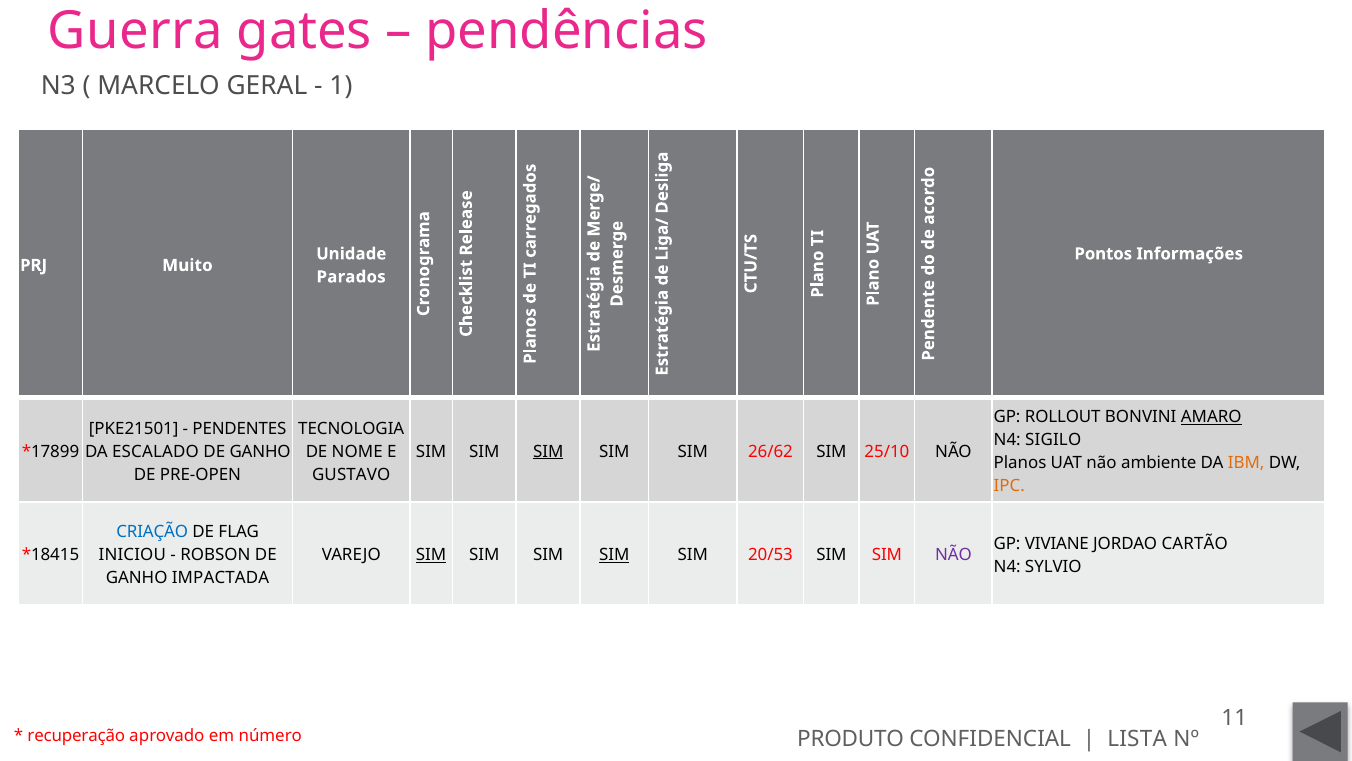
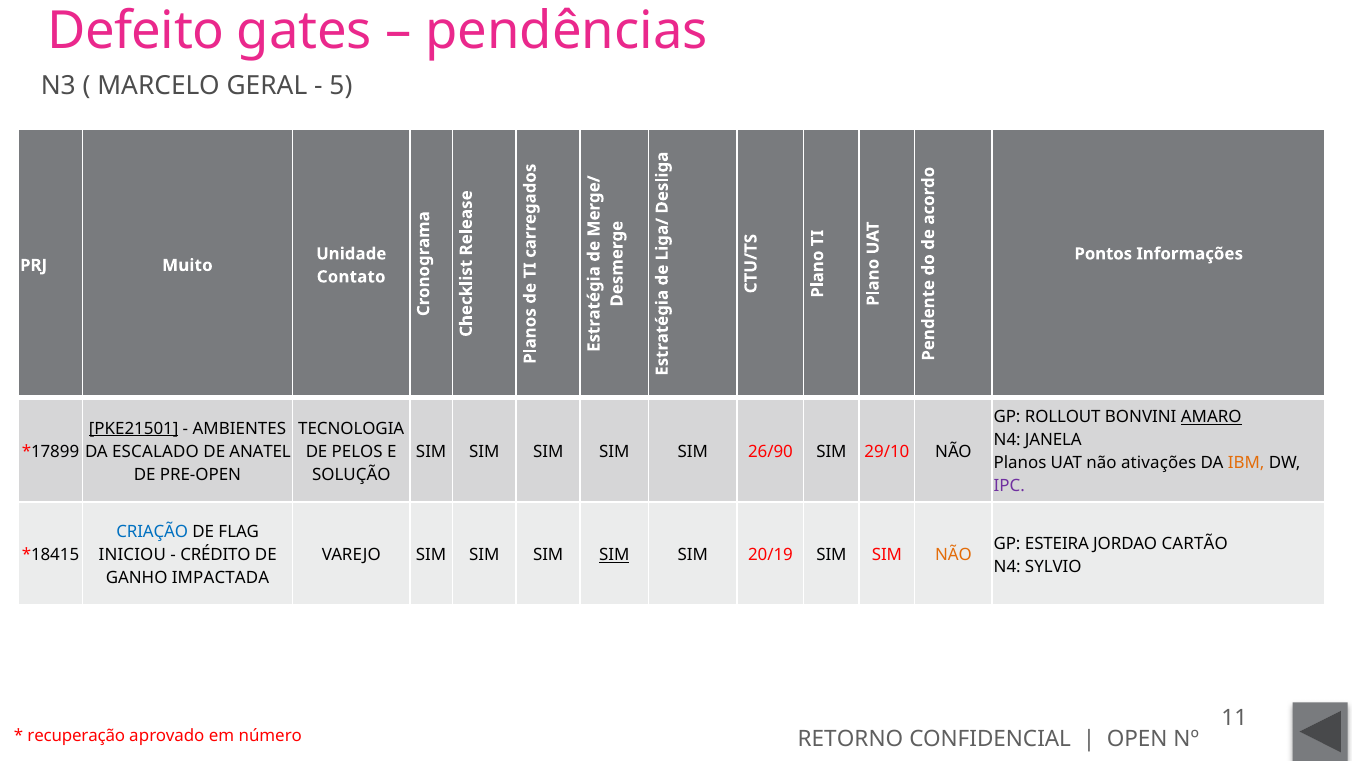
Guerra: Guerra -> Defeito (136, 31)
1: 1 -> 5 (341, 85)
Parados: Parados -> Contato (351, 277)
PKE21501 underline: none -> present (134, 428)
PENDENTES: PENDENTES -> AMBIENTES (239, 428)
SIGILO: SIGILO -> JANELA (1053, 440)
GANHO: GANHO -> ANATEL (260, 451)
NOME: NOME -> PELOS (357, 451)
SIM underline: present -> none (548, 451)
26/62: 26/62 -> 26/90 (770, 451)
25/10: 25/10 -> 29/10 (887, 451)
ambiente: ambiente -> ativações (1159, 463)
GUSTAVO: GUSTAVO -> SOLUÇÃO (351, 474)
IPC colour: orange -> purple (1009, 486)
VIVIANE: VIVIANE -> ESTEIRA (1057, 543)
ROBSON: ROBSON -> CRÉDITO (215, 555)
SIM underline: present -> none (431, 555)
20/53: 20/53 -> 20/19 (770, 555)
NÃO colour: purple -> orange (954, 555)
PRODUTO: PRODUTO -> RETORNO (850, 738)
LISTA: LISTA -> OPEN (1137, 738)
